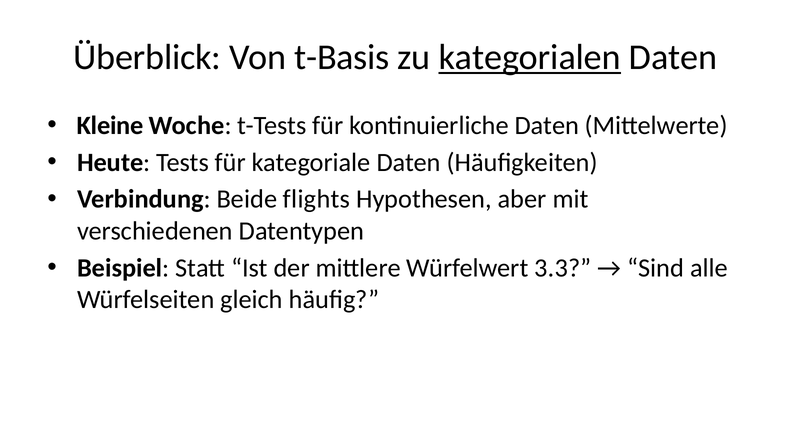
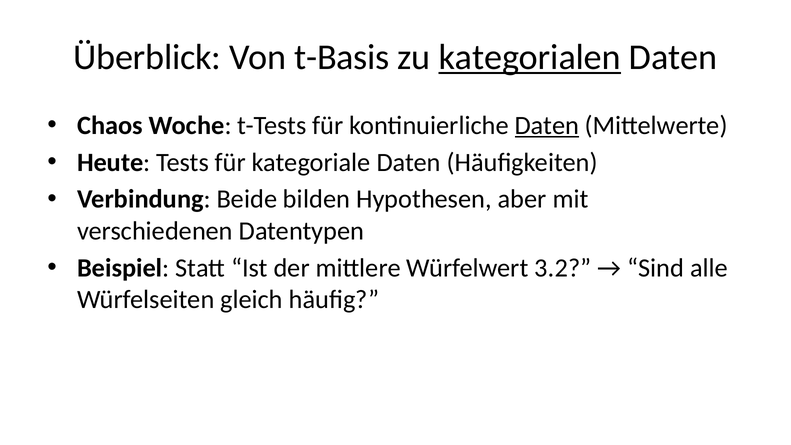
Kleine: Kleine -> Chaos (110, 125)
Daten underline: none -> present (547, 125)
flights: flights -> bilden (317, 199)
3.3: 3.3 -> 3.2 (563, 268)
